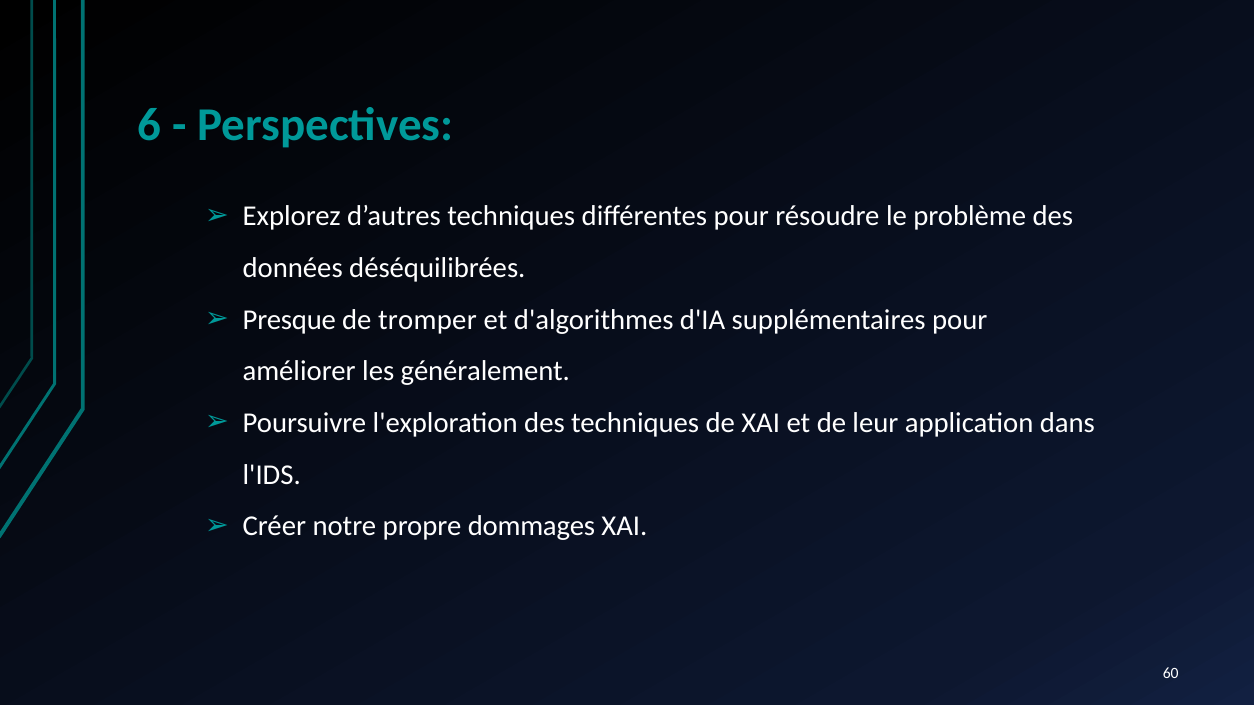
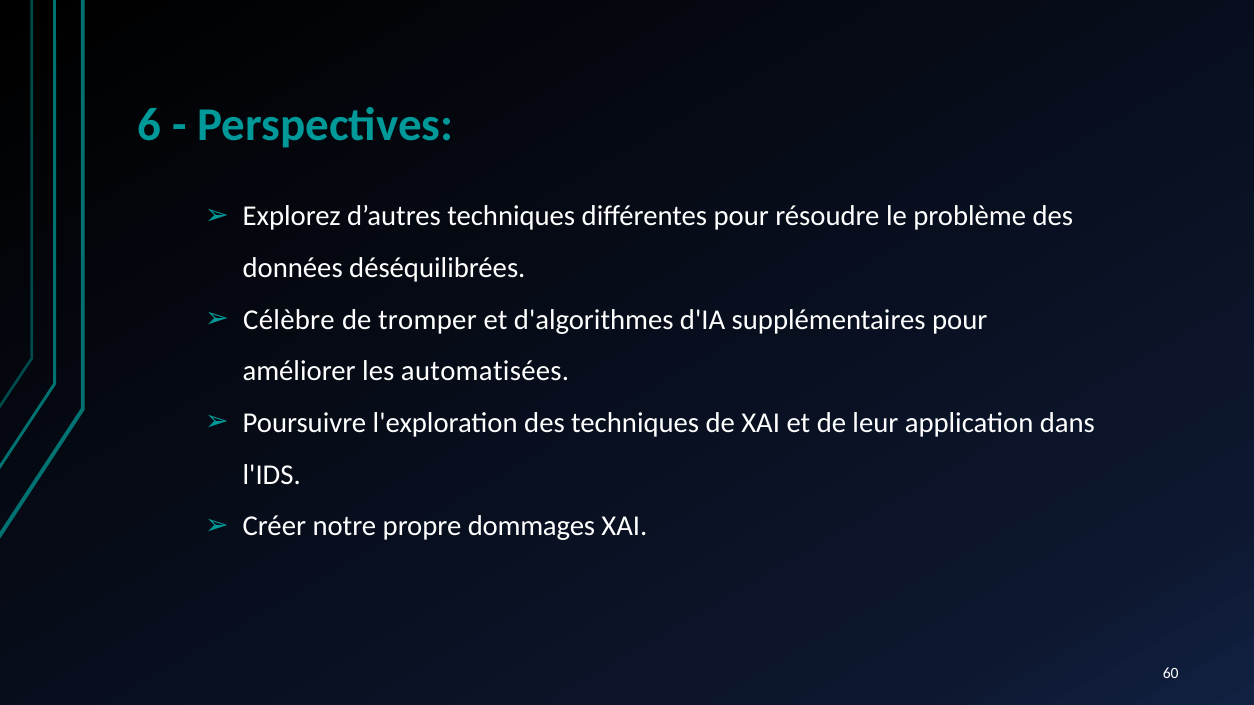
Presque: Presque -> Célèbre (289, 320)
généralement: généralement -> automatisées (485, 372)
